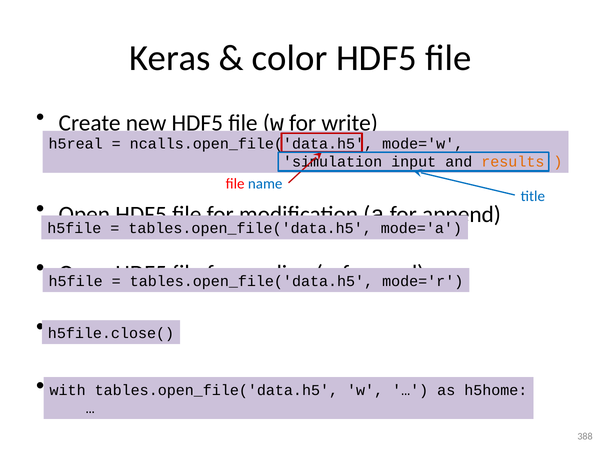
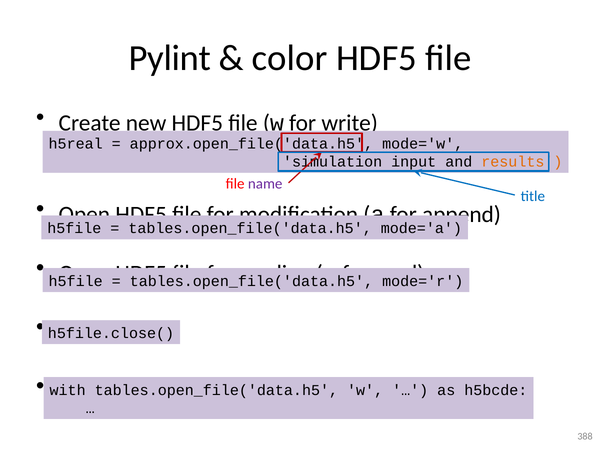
Keras: Keras -> Pylint (170, 58)
ncalls.open_file('data.h5: ncalls.open_file('data.h5 -> approx.open_file('data.h5 (251, 144)
name colour: blue -> purple (265, 184)
h5home: h5home -> h5bcde (496, 390)
